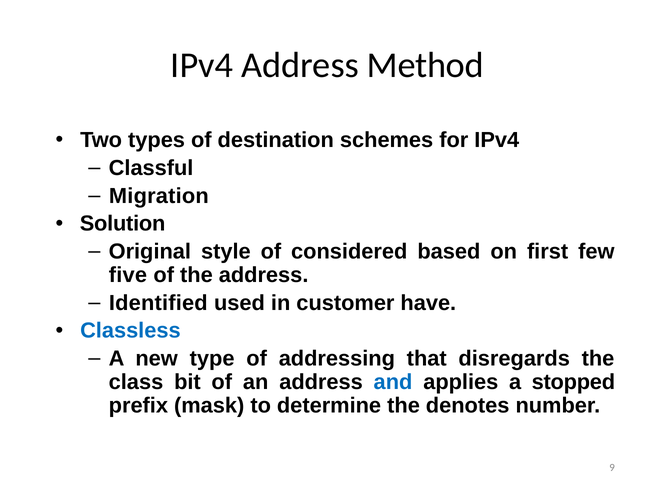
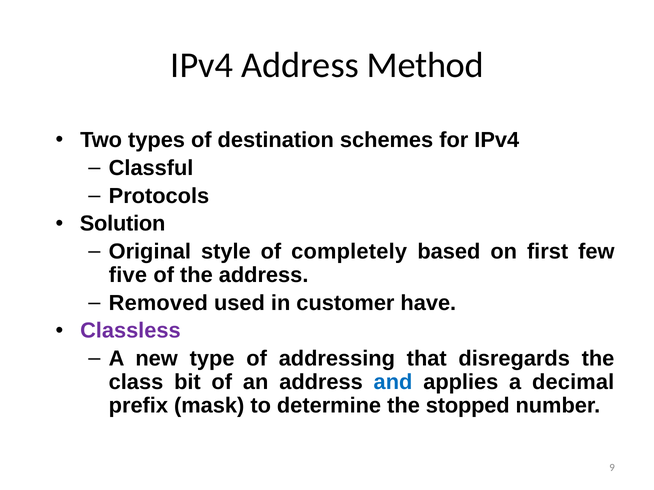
Migration: Migration -> Protocols (159, 196)
considered: considered -> completely (349, 252)
Identified: Identified -> Removed (158, 303)
Classless colour: blue -> purple (130, 331)
stopped: stopped -> decimal (573, 383)
denotes: denotes -> stopped (468, 406)
